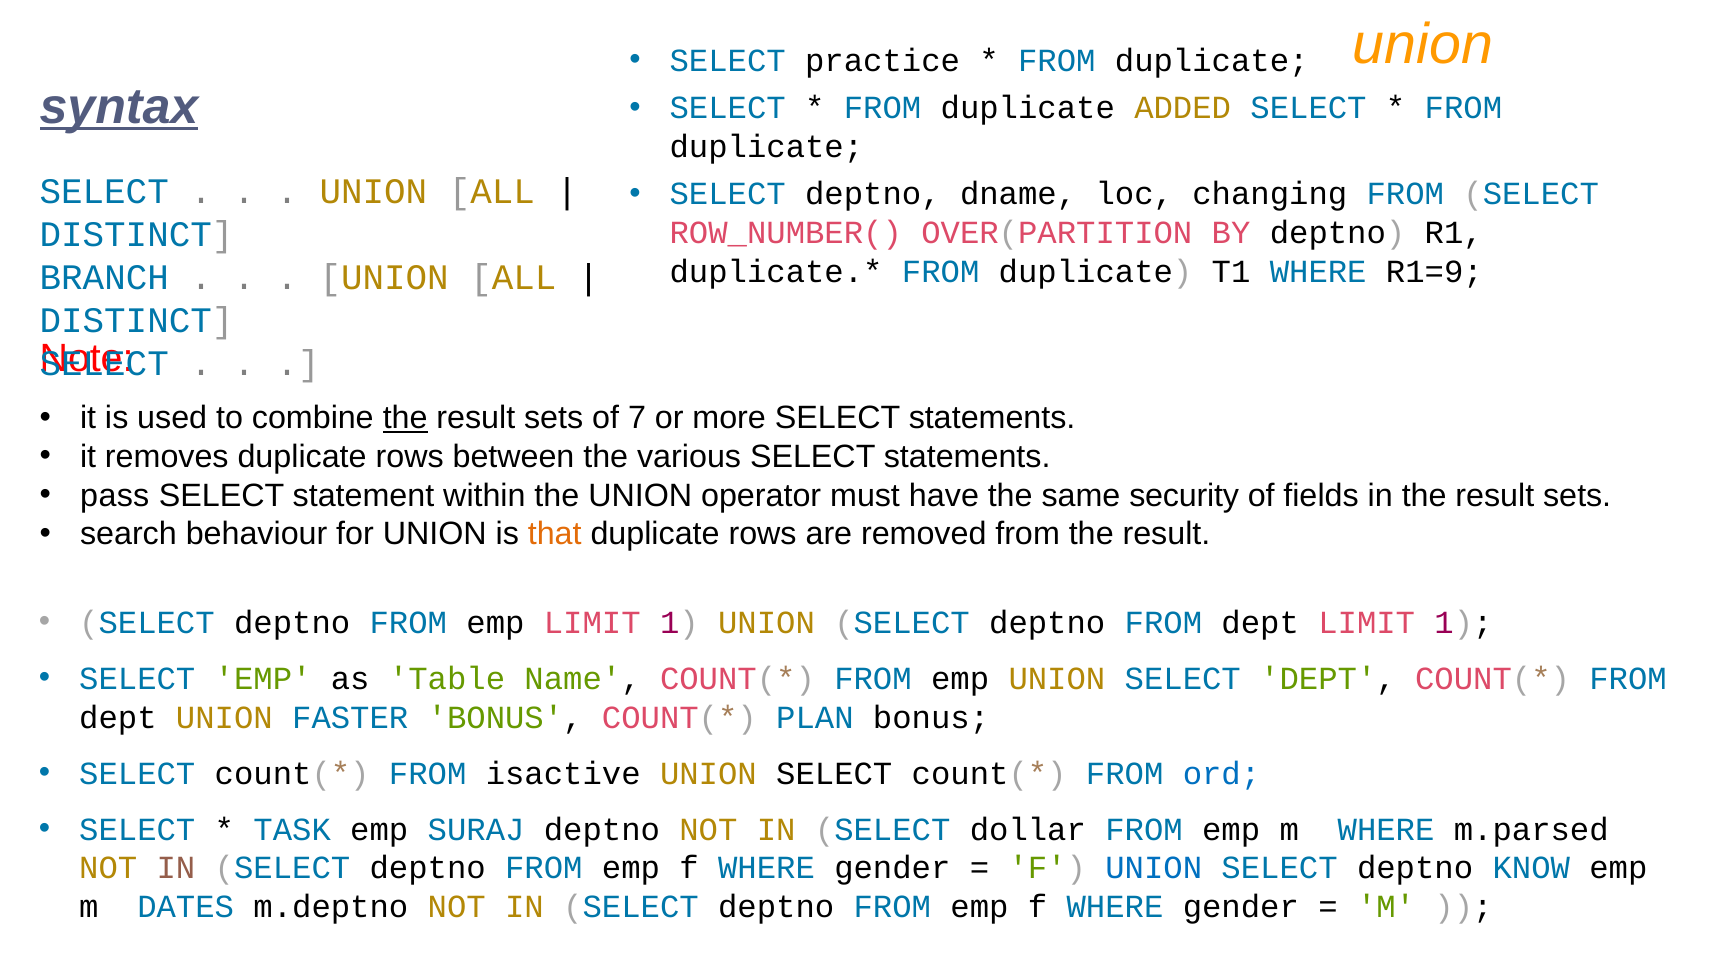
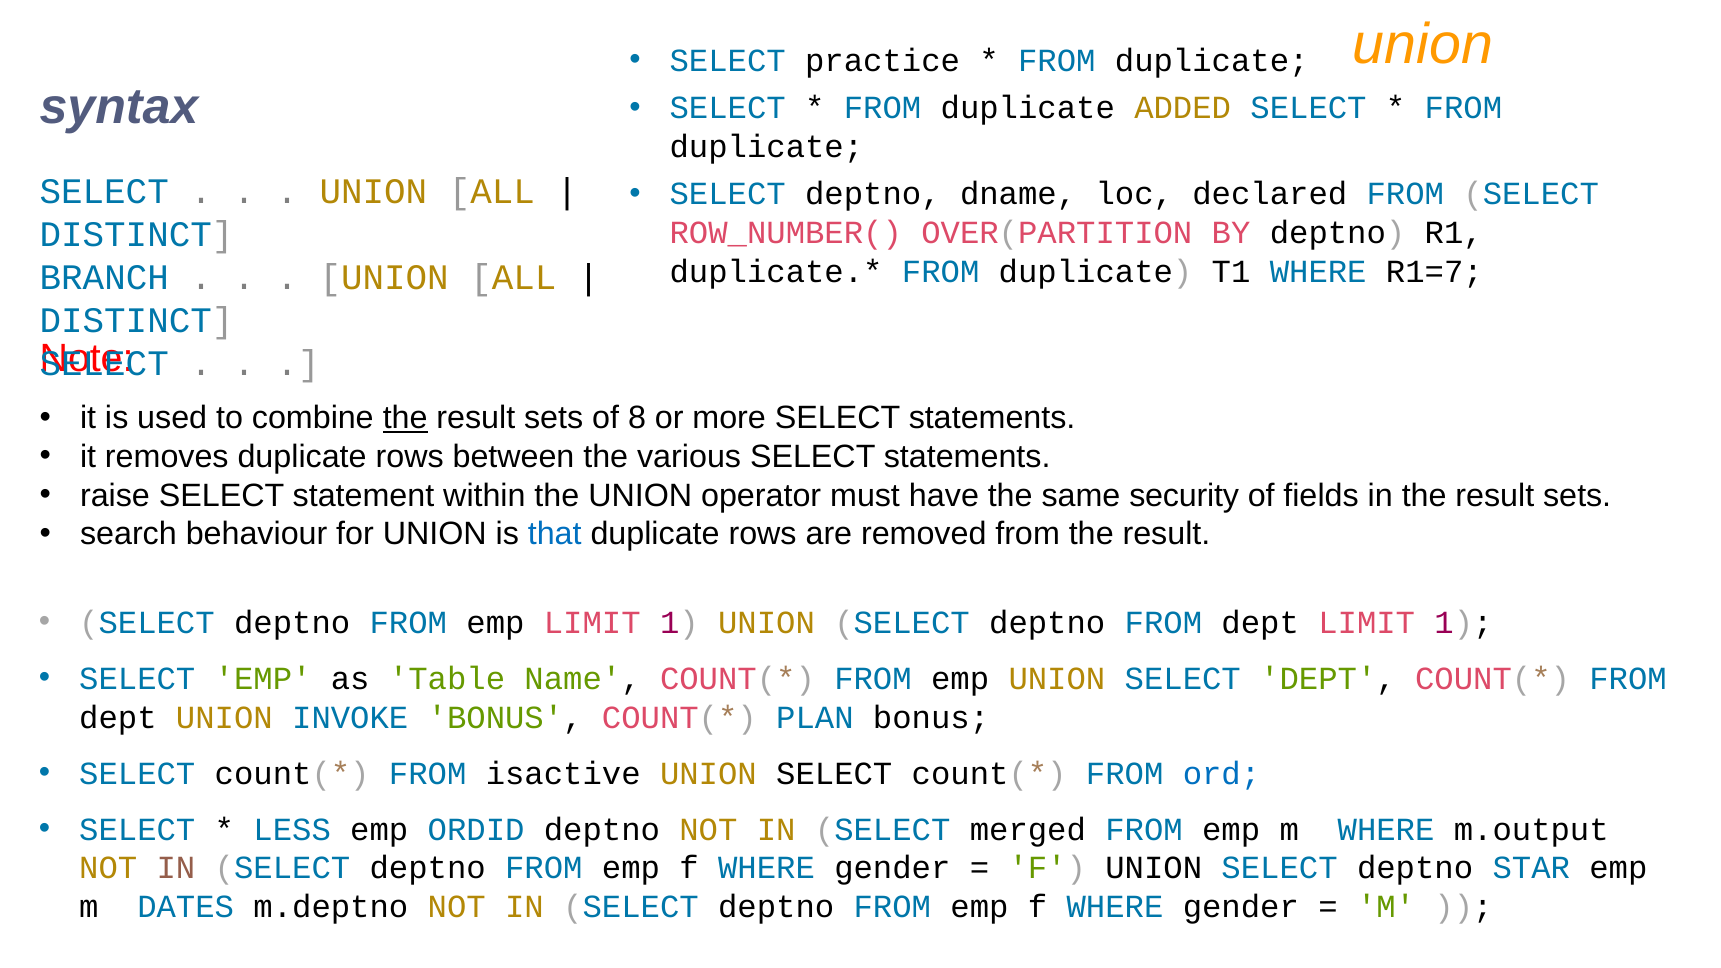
syntax underline: present -> none (119, 107)
changing: changing -> declared (1270, 194)
R1=9: R1=9 -> R1=7 (1434, 272)
7: 7 -> 8 (637, 418)
pass: pass -> raise (115, 496)
that colour: orange -> blue (555, 534)
FASTER: FASTER -> INVOKE (350, 718)
TASK: TASK -> LESS (292, 829)
SURAJ: SURAJ -> ORDID (476, 829)
dollar: dollar -> merged (1028, 829)
m.parsed: m.parsed -> m.output (1531, 829)
UNION colour: blue -> black (1154, 868)
KNOW: KNOW -> STAR (1531, 868)
